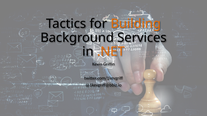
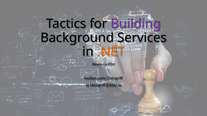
Building colour: orange -> purple (136, 24)
